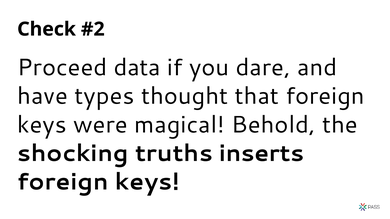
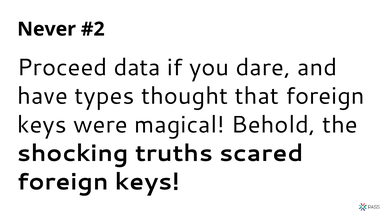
Check: Check -> Never (47, 29)
inserts: inserts -> scared (261, 153)
